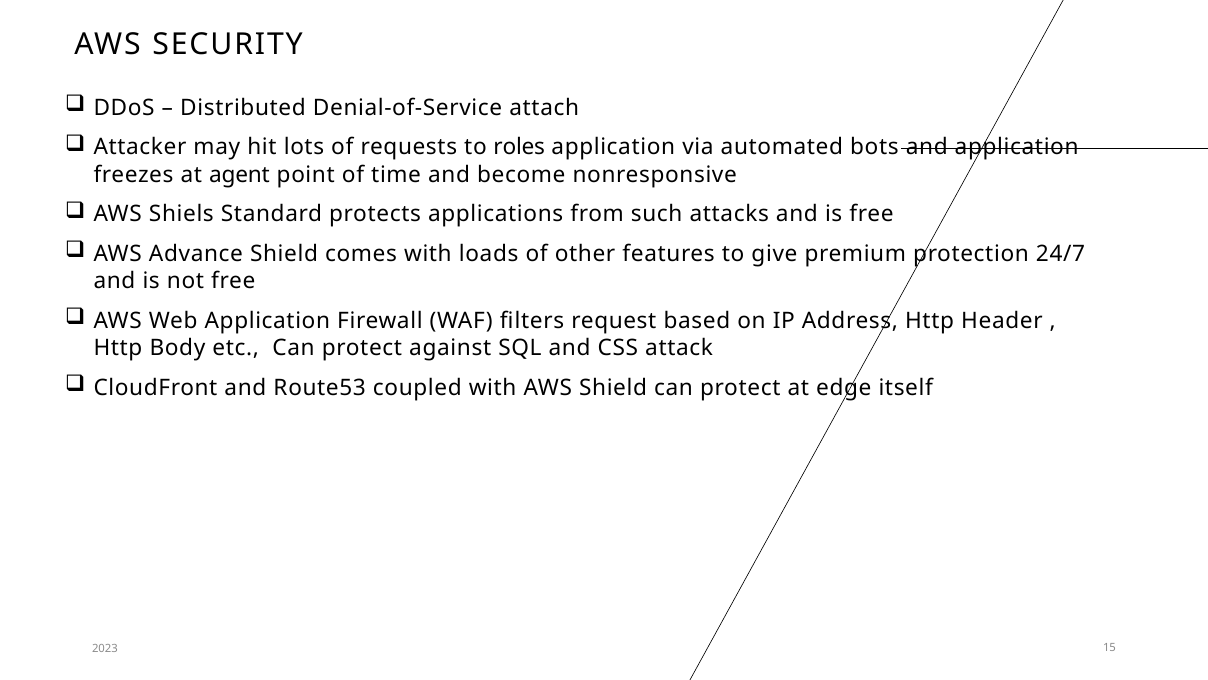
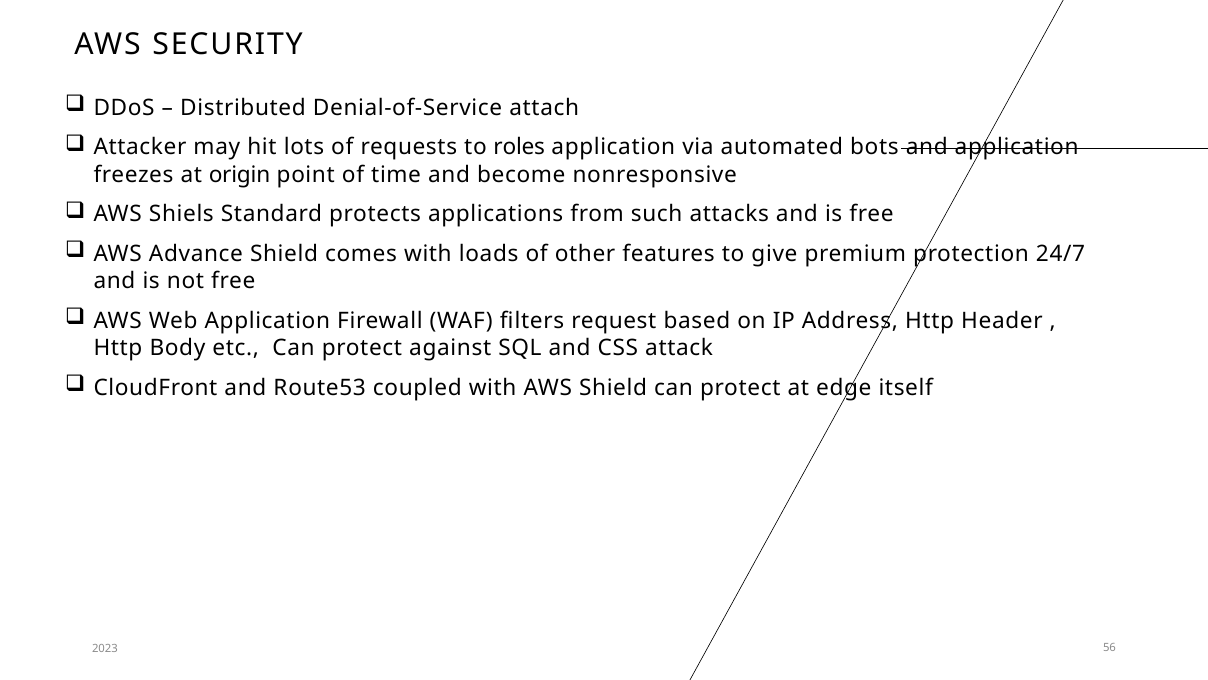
agent: agent -> origin (240, 174)
15: 15 -> 56 (1109, 648)
